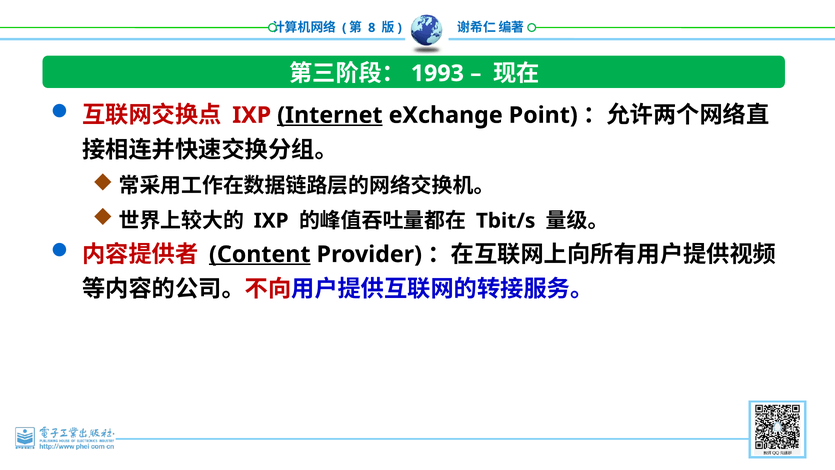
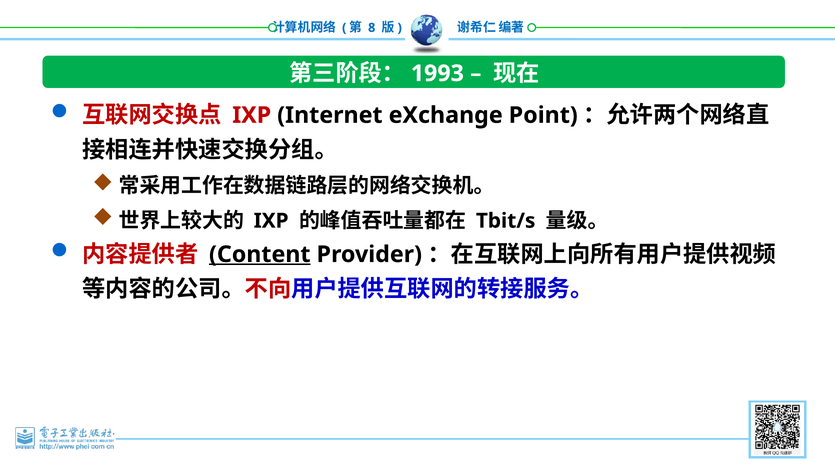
Internet underline: present -> none (330, 115)
